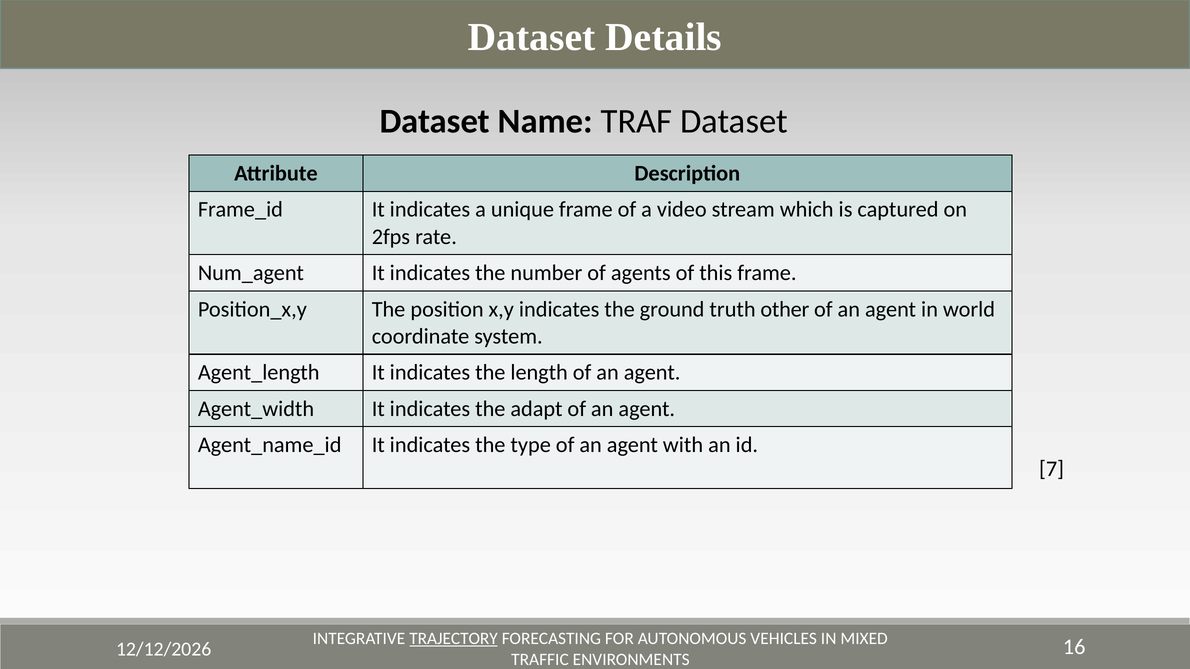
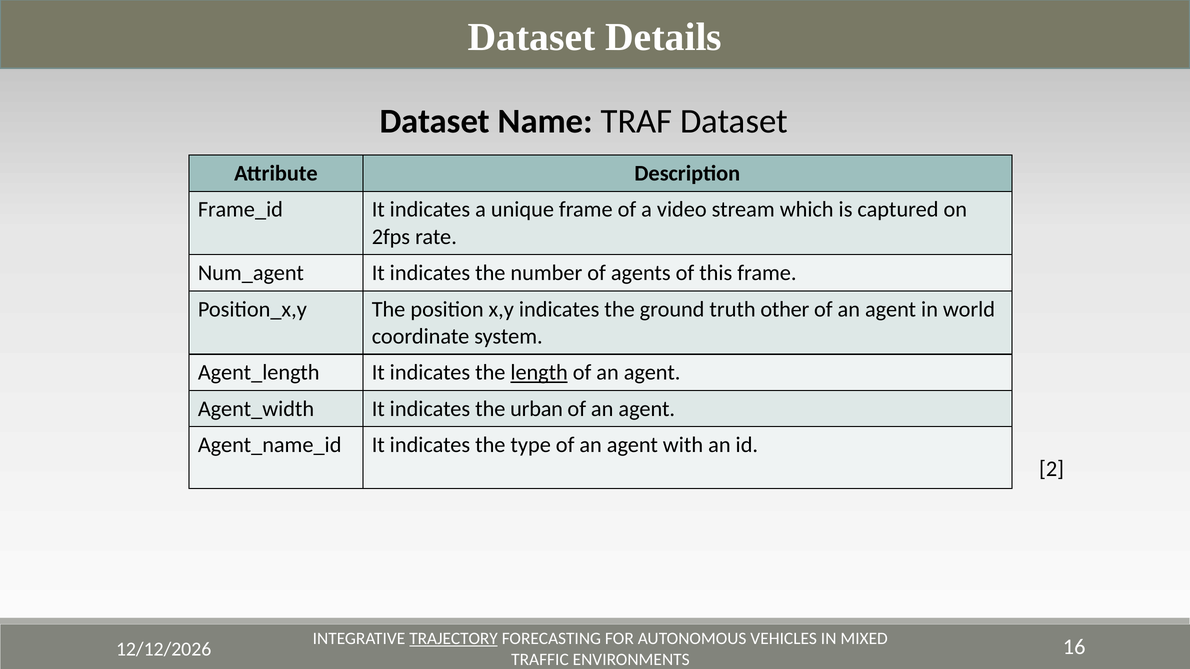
length underline: none -> present (539, 373)
adapt: adapt -> urban (537, 409)
7: 7 -> 2 (1052, 469)
